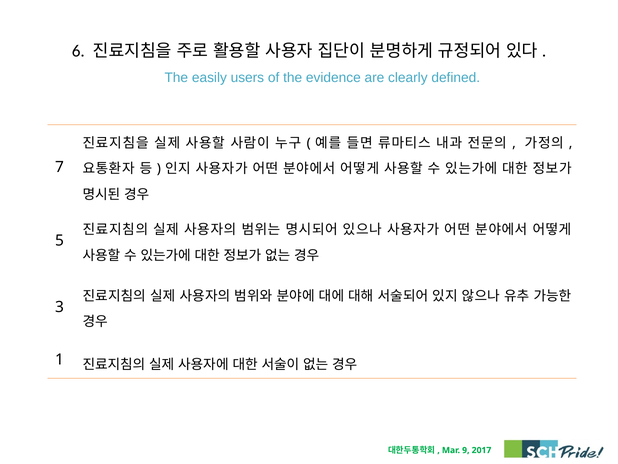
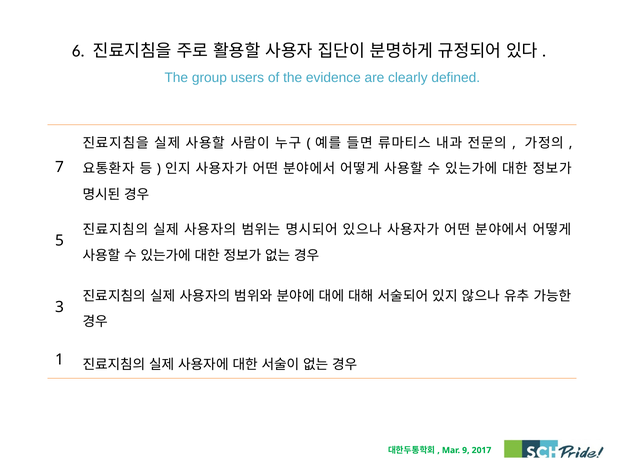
easily: easily -> group (209, 78)
